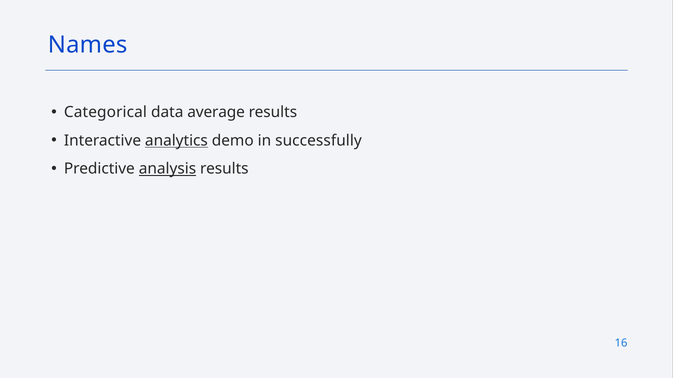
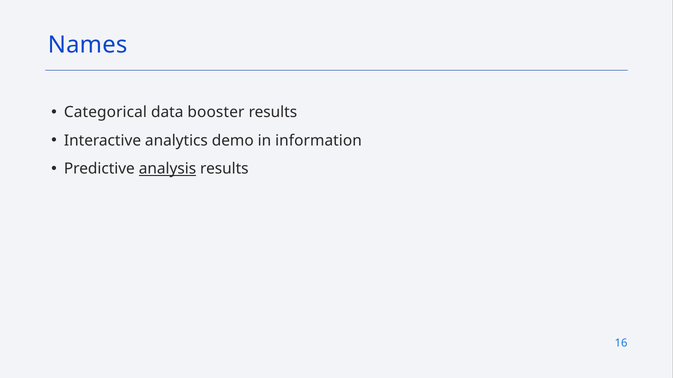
average: average -> booster (216, 113)
analytics underline: present -> none (176, 141)
successfully: successfully -> information (319, 141)
